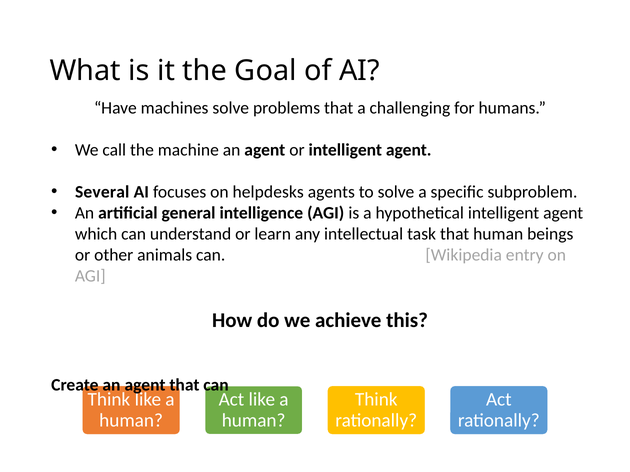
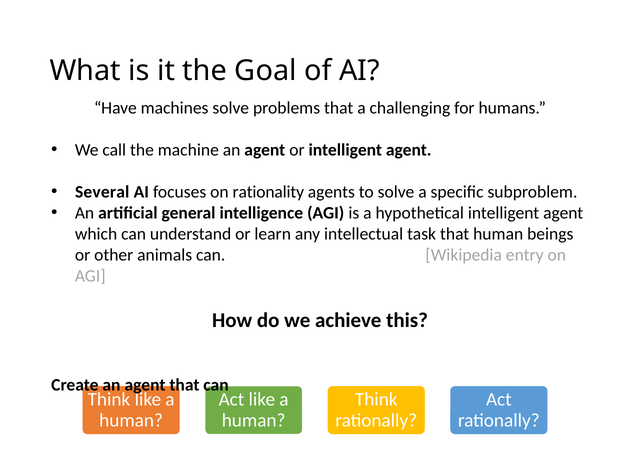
helpdesks: helpdesks -> rationality (268, 192)
